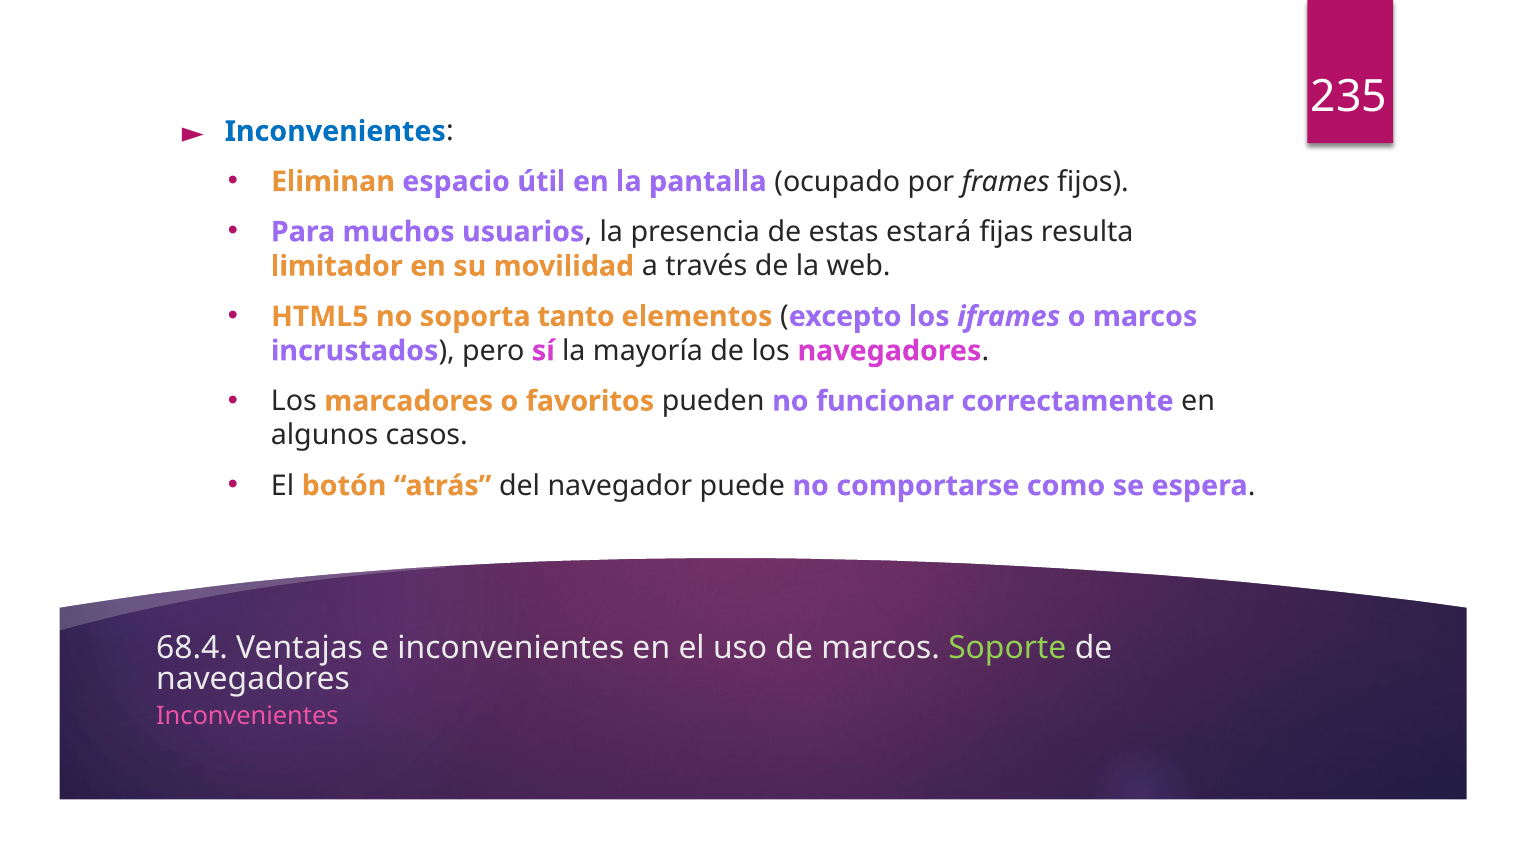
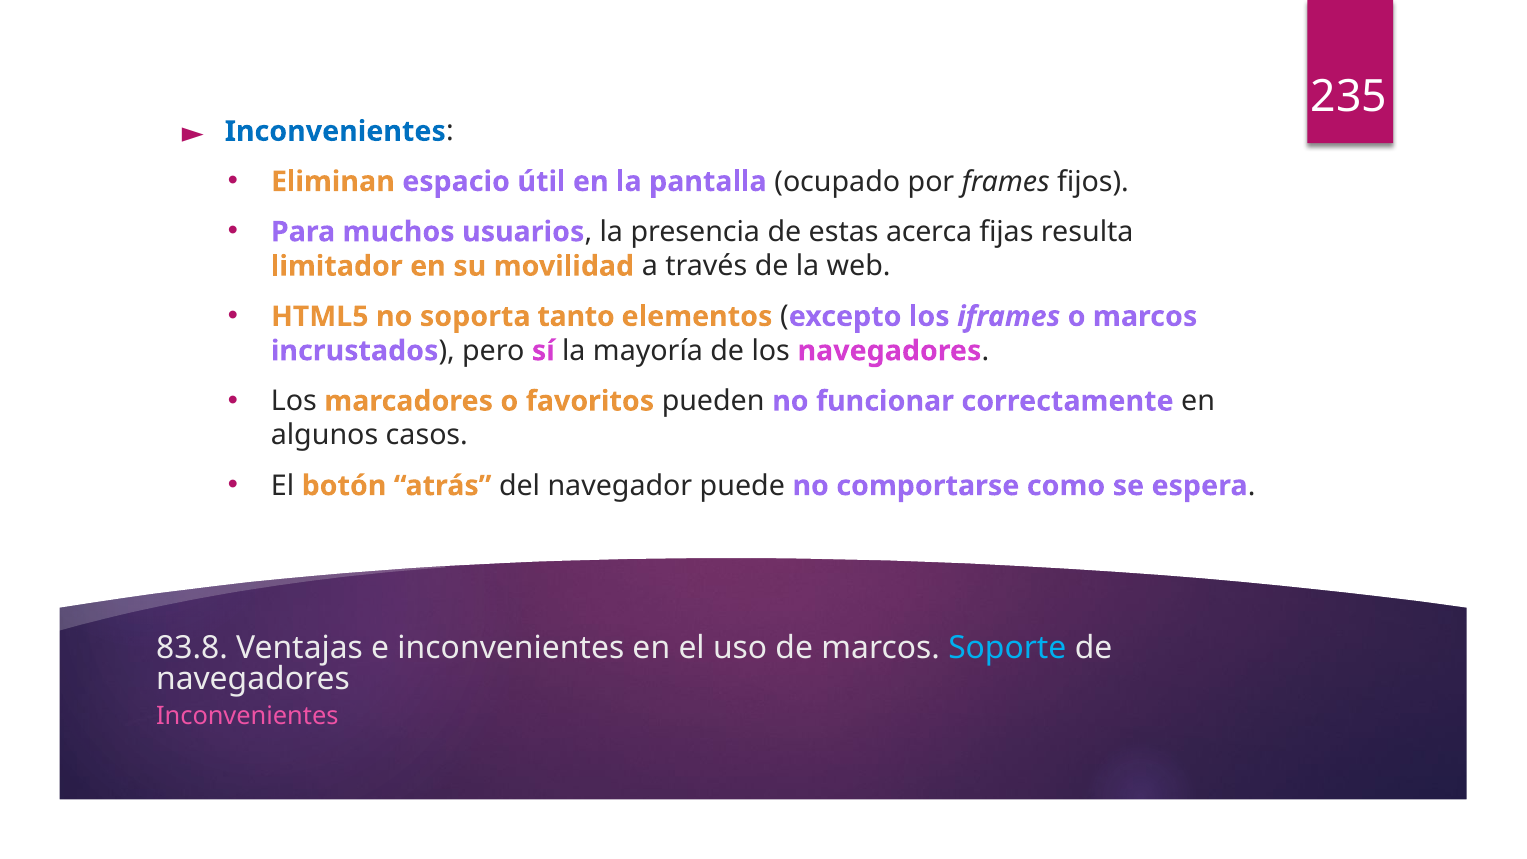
estará: estará -> acerca (929, 232)
68.4: 68.4 -> 83.8 (192, 648)
Soporte colour: light green -> light blue (1007, 648)
